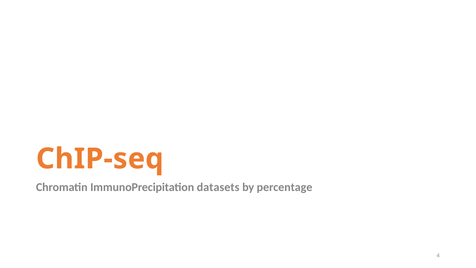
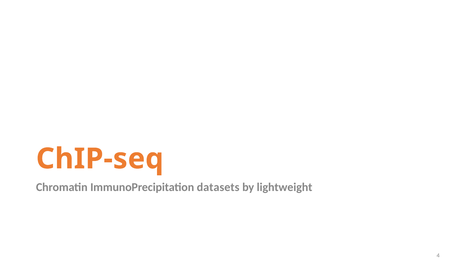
percentage: percentage -> lightweight (285, 187)
